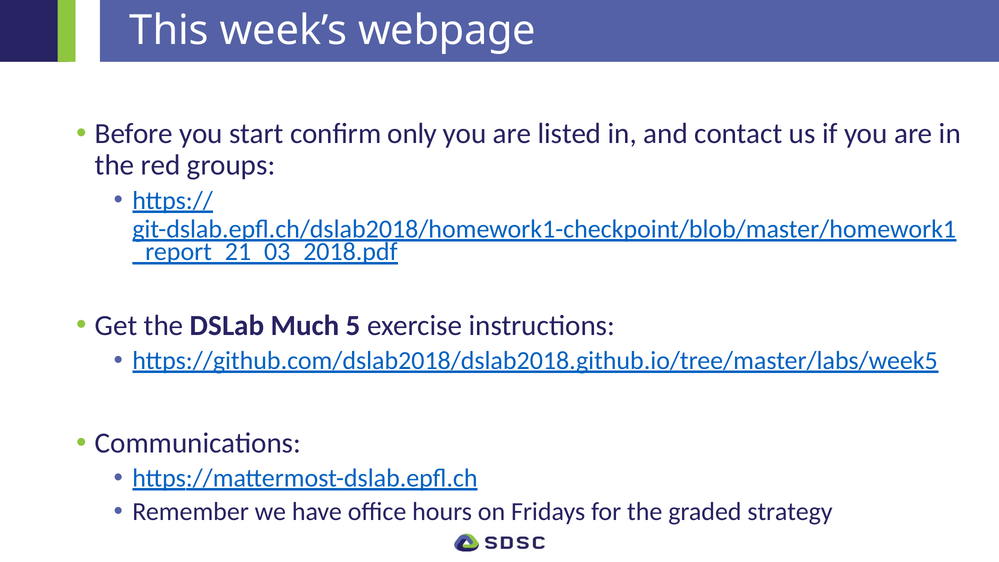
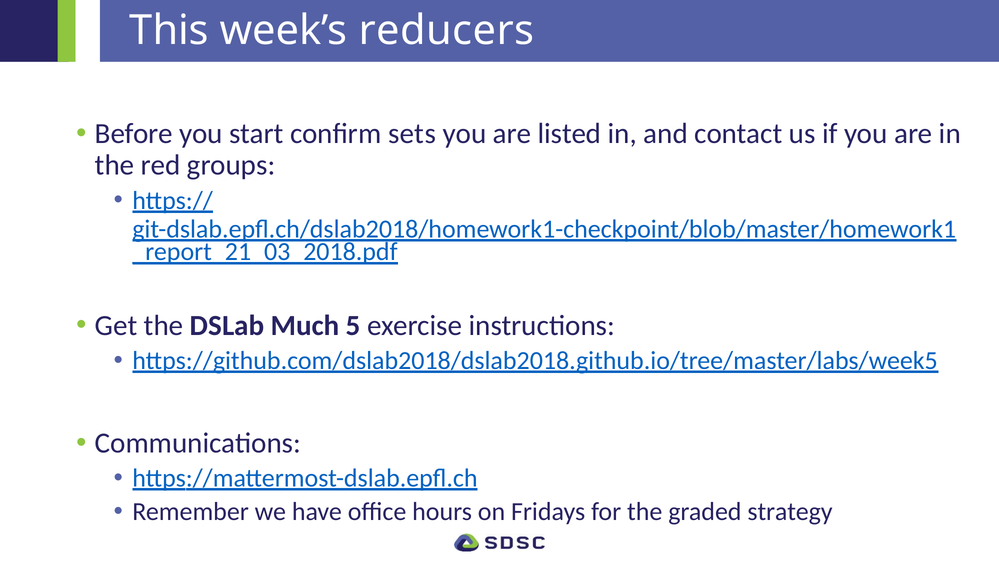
webpage: webpage -> reducers (447, 31)
only: only -> sets (412, 134)
